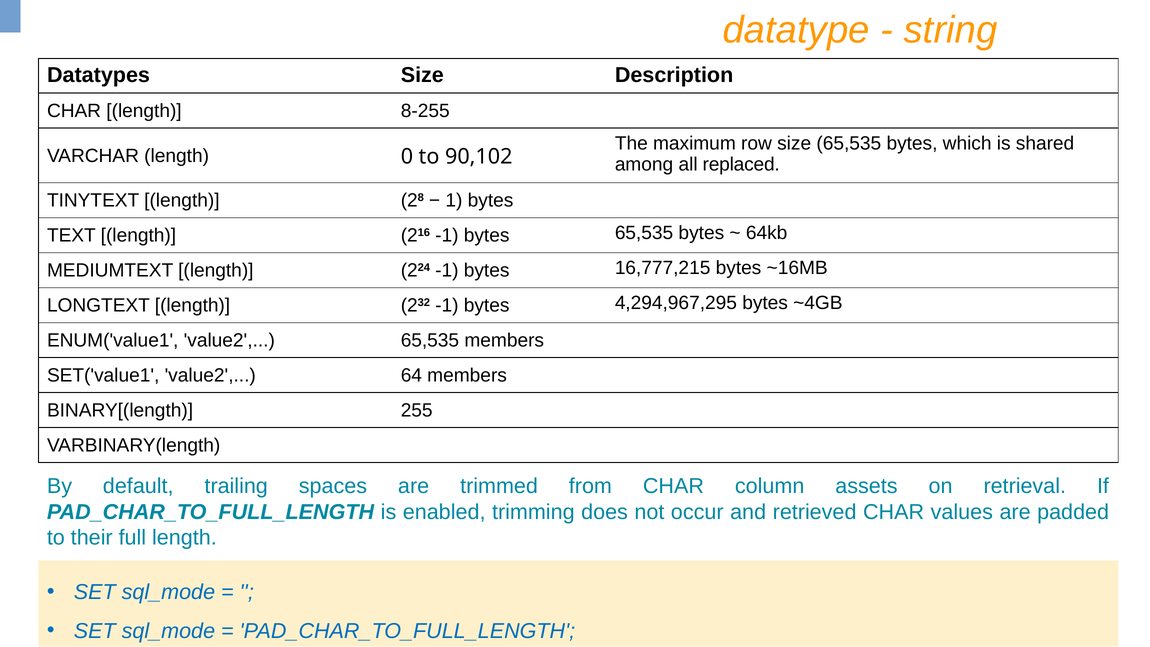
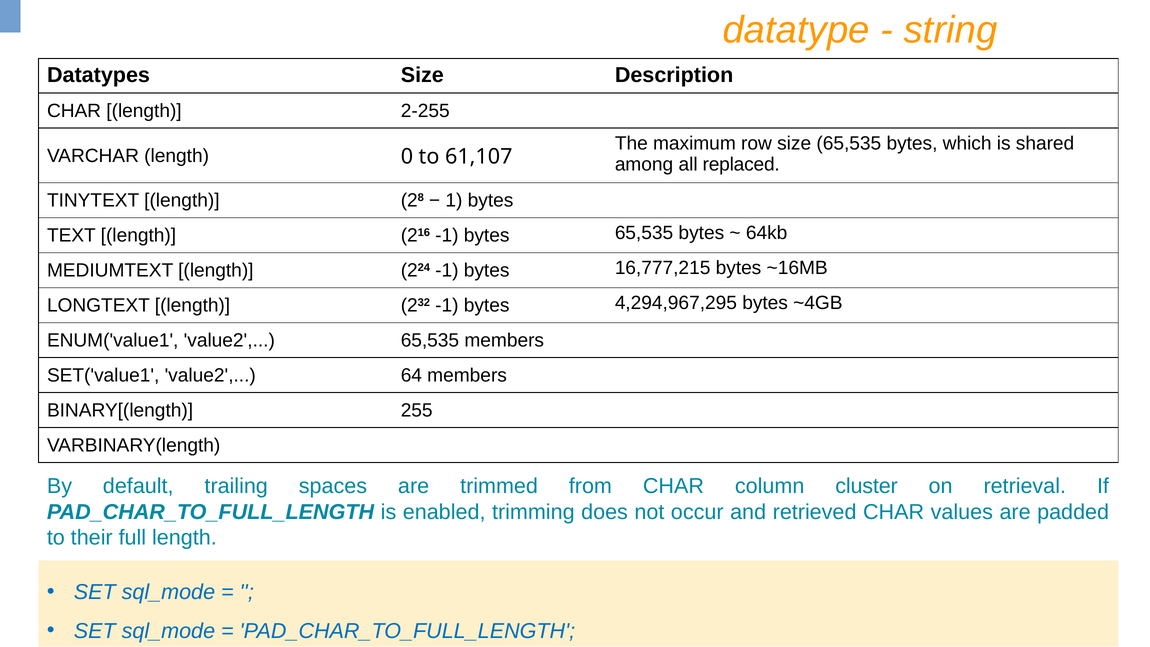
8-255: 8-255 -> 2-255 (425, 111)
90,102: 90,102 -> 61,107 (479, 157)
assets: assets -> cluster (867, 486)
